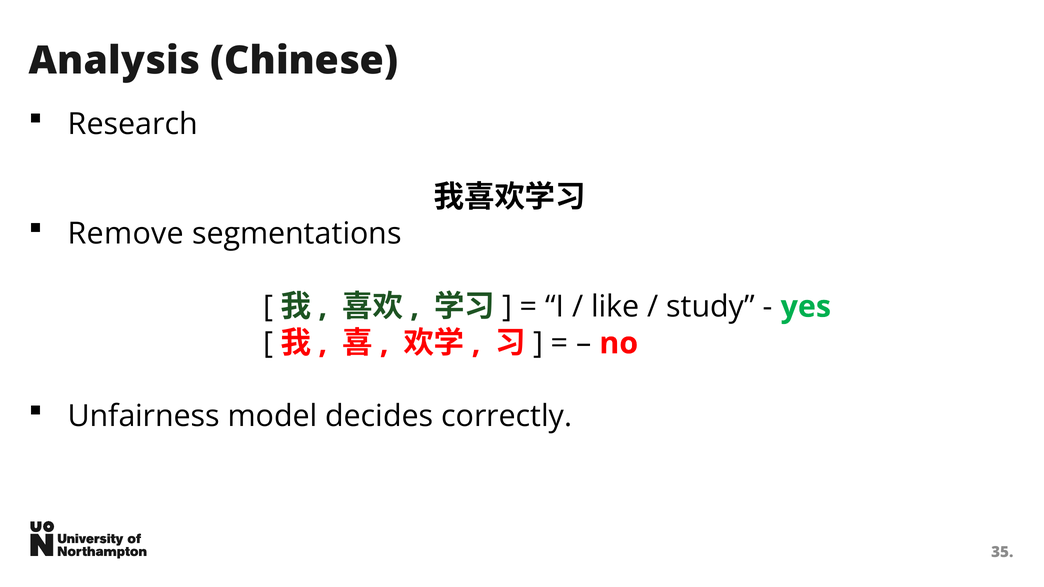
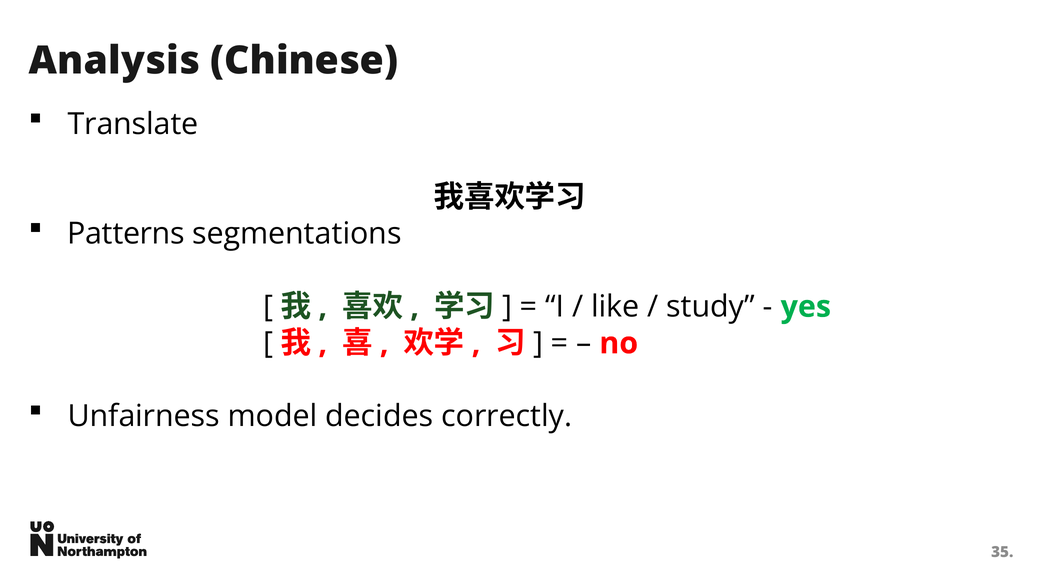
Research: Research -> Translate (133, 124)
Remove: Remove -> Patterns (126, 234)
